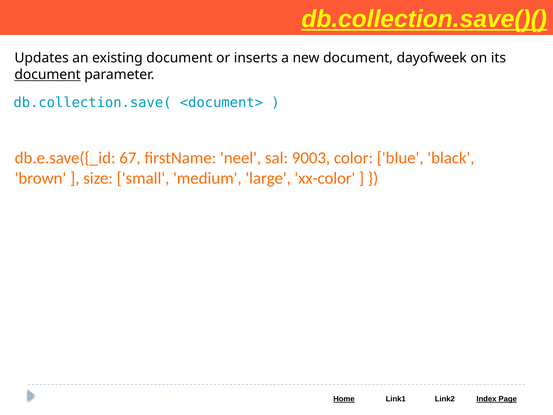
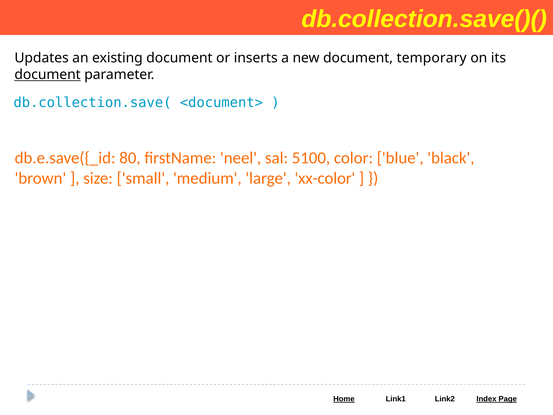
db.collection.save()( underline: present -> none (424, 19)
dayofweek: dayofweek -> temporary (432, 58)
67: 67 -> 80 (130, 158)
9003: 9003 -> 5100 (311, 158)
